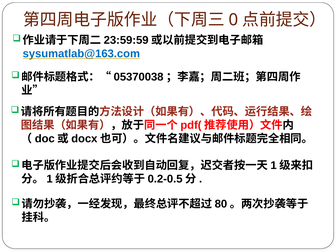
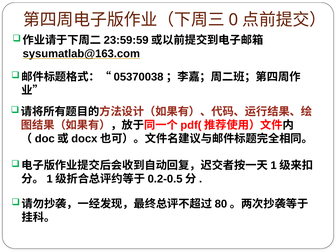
sysumatlab@163.com colour: blue -> black (81, 54)
